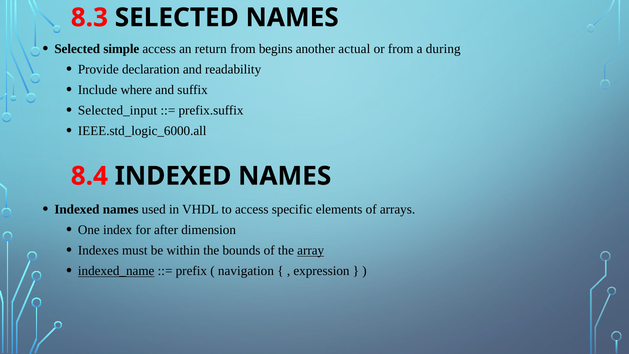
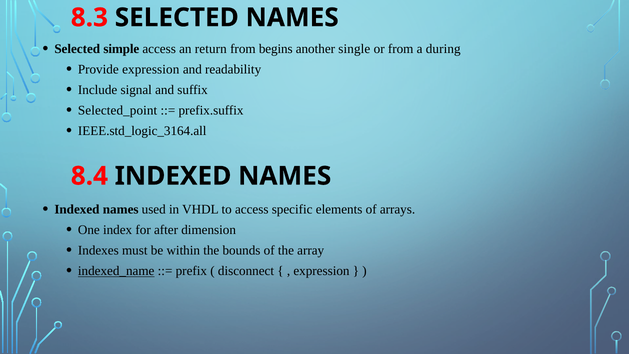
actual: actual -> single (354, 49)
Provide declaration: declaration -> expression (151, 69)
where: where -> signal (136, 90)
Selected_input: Selected_input -> Selected_point (118, 110)
IEEE.std_logic_6000.all: IEEE.std_logic_6000.all -> IEEE.std_logic_3164.all (142, 131)
array underline: present -> none (311, 250)
navigation: navigation -> disconnect (246, 271)
